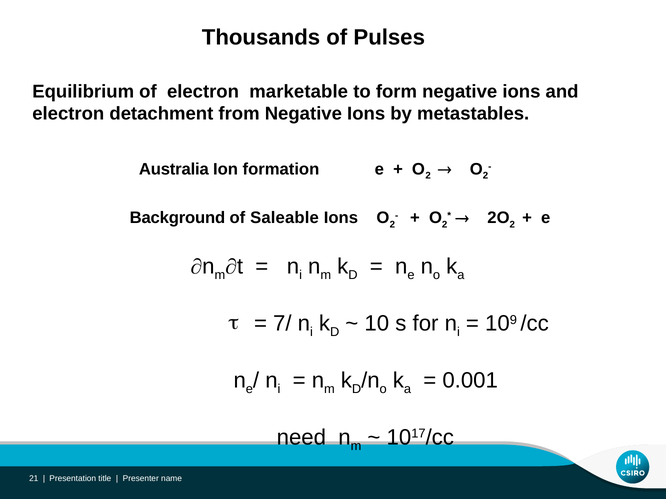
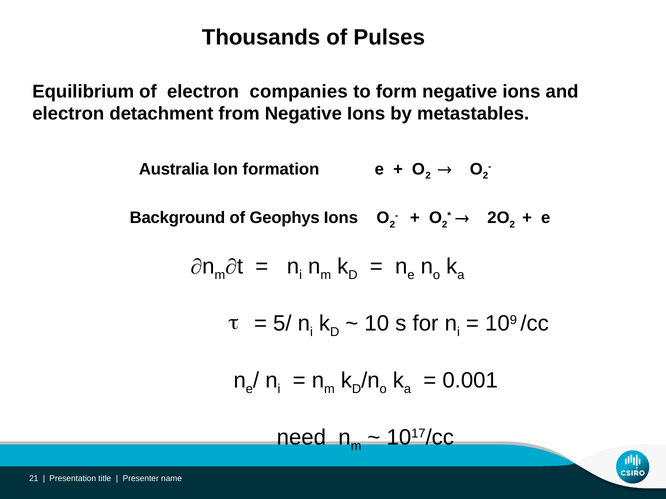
marketable: marketable -> companies (299, 92)
Saleable: Saleable -> Geophys (285, 218)
7/: 7/ -> 5/ (282, 324)
